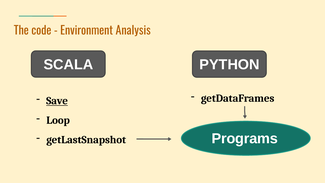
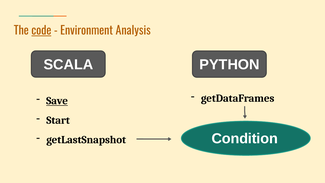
code underline: none -> present (41, 31)
Loop: Loop -> Start (58, 120)
Programs: Programs -> Condition (245, 139)
